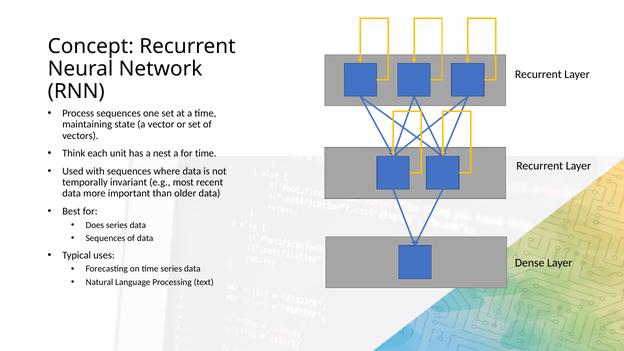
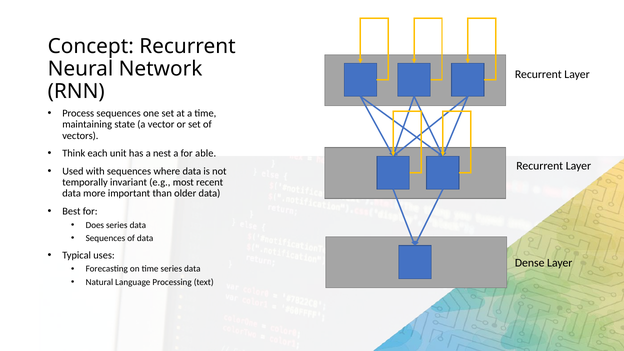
for time: time -> able (206, 153)
